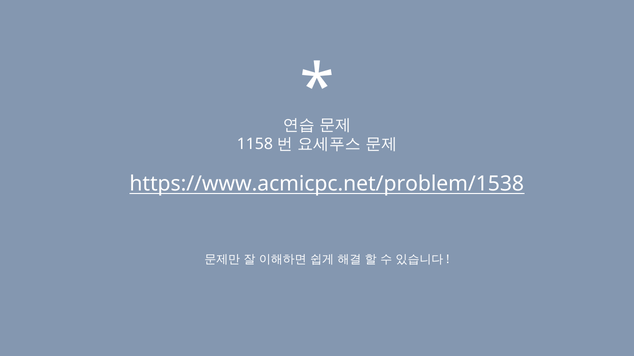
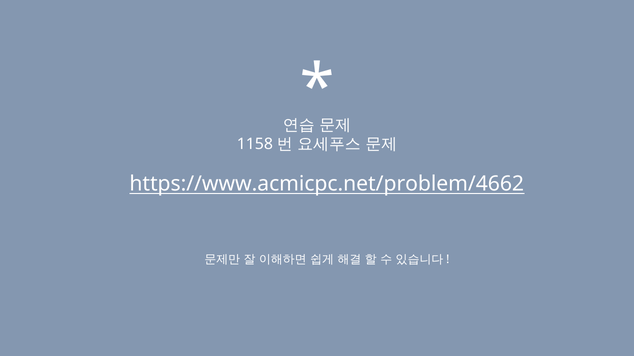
https://www.acmicpc.net/problem/1538: https://www.acmicpc.net/problem/1538 -> https://www.acmicpc.net/problem/4662 (327, 184)
